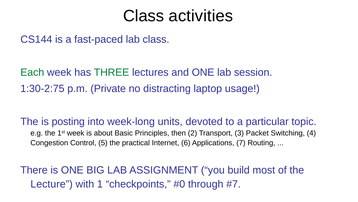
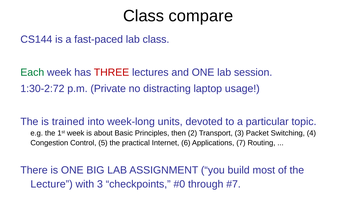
activities: activities -> compare (201, 16)
THREE colour: green -> red (112, 72)
1:30-2:75: 1:30-2:75 -> 1:30-2:72 (42, 88)
posting: posting -> trained (68, 121)
with 1: 1 -> 3 (100, 184)
